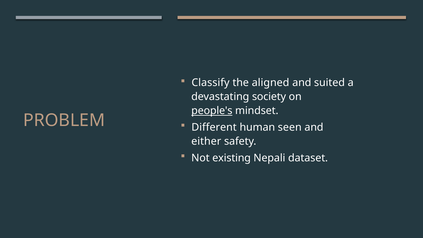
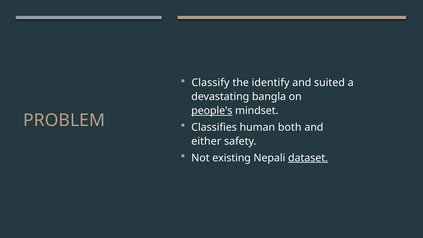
aligned: aligned -> identify (271, 83)
society: society -> bangla (269, 97)
Different: Different -> Classifies (214, 127)
seen: seen -> both (290, 127)
dataset underline: none -> present (308, 158)
